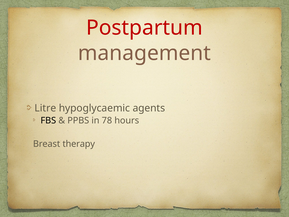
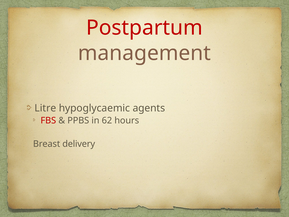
FBS colour: black -> red (48, 120)
78: 78 -> 62 (107, 120)
therapy: therapy -> delivery (79, 144)
